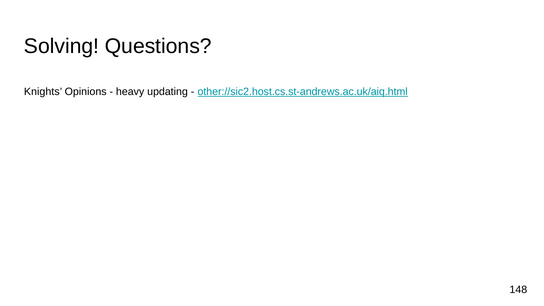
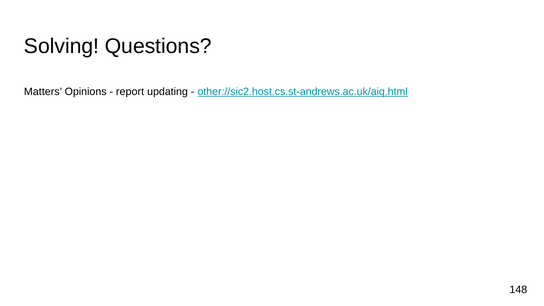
Knights: Knights -> Matters (43, 92)
heavy: heavy -> report (130, 92)
